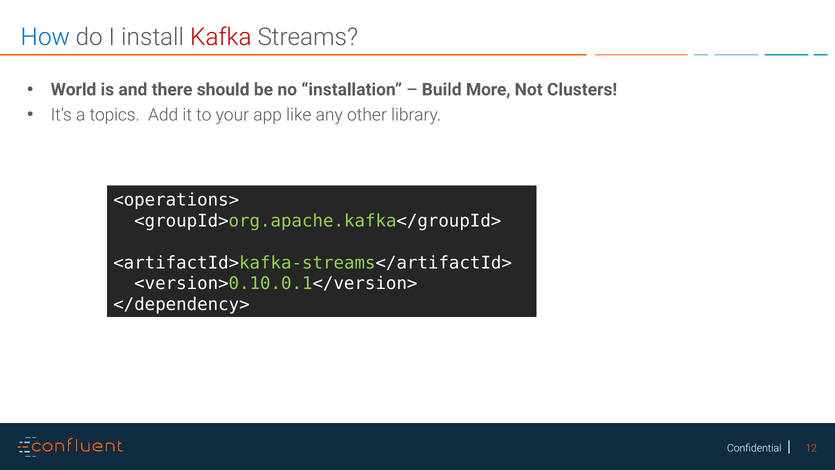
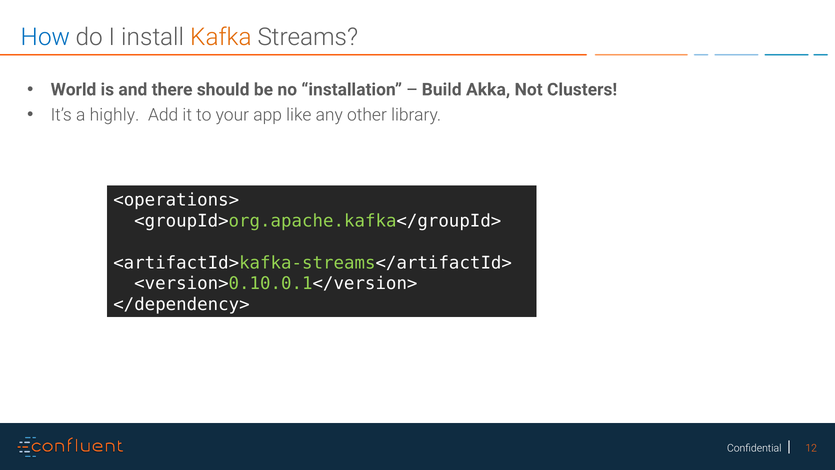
Kafka colour: red -> orange (221, 37)
More: More -> Akka (488, 90)
topics: topics -> highly (114, 115)
